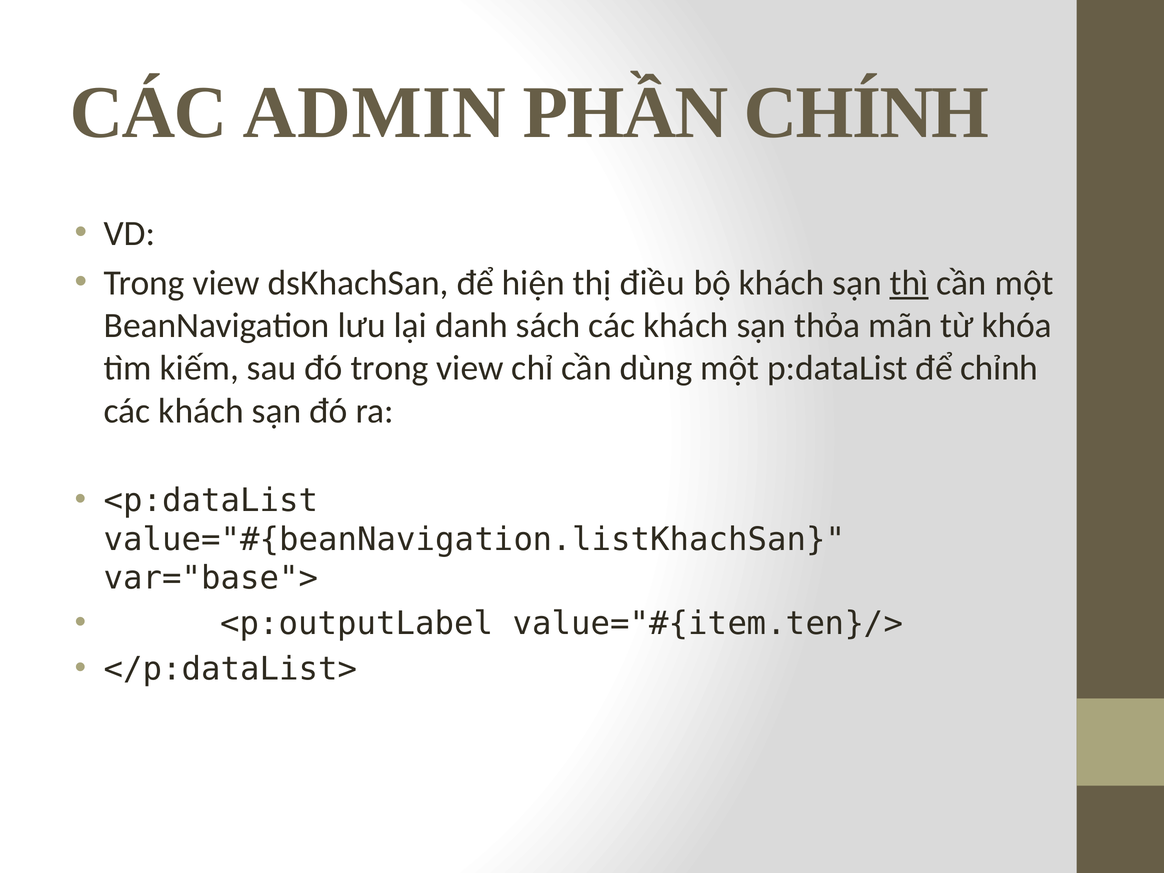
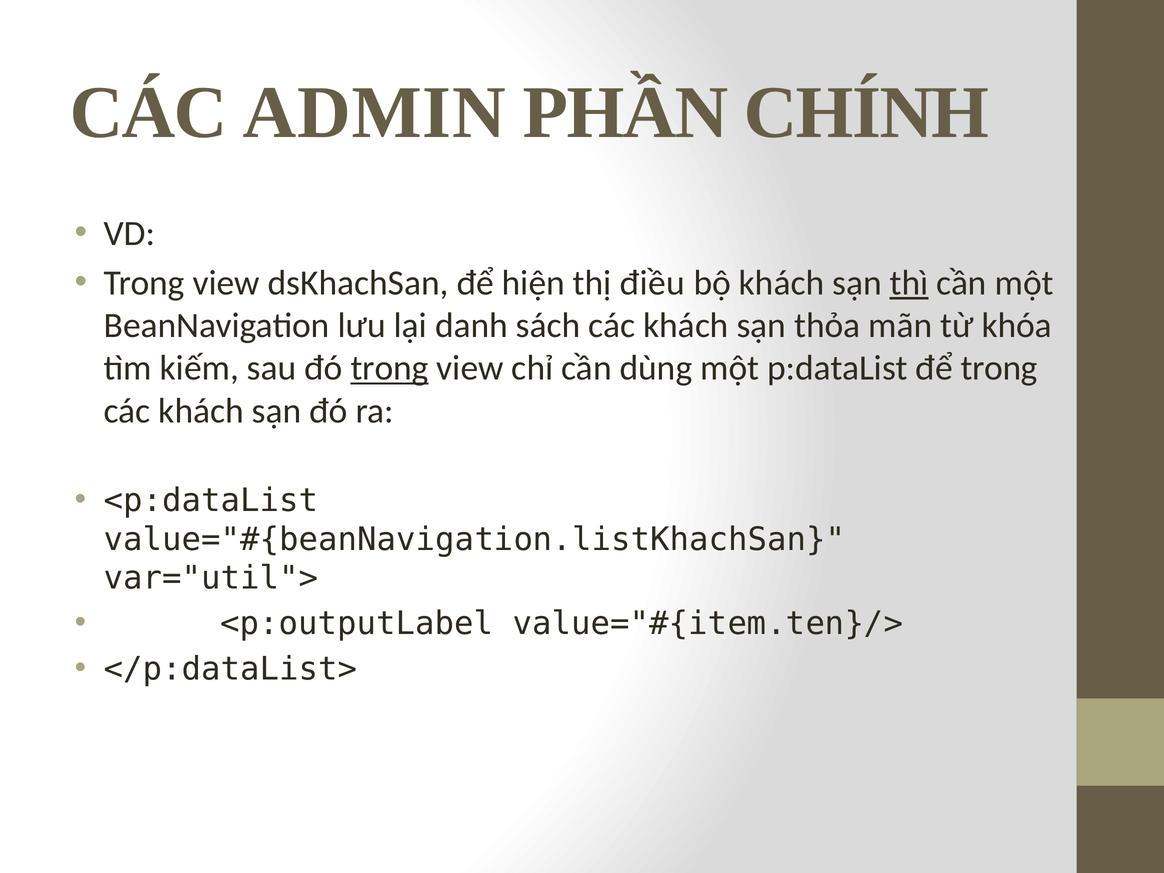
trong underline: none -> present (390, 368)
để chỉnh: chỉnh -> trong (999, 368)
var="base">: var="base"> -> var="util"> (211, 578)
